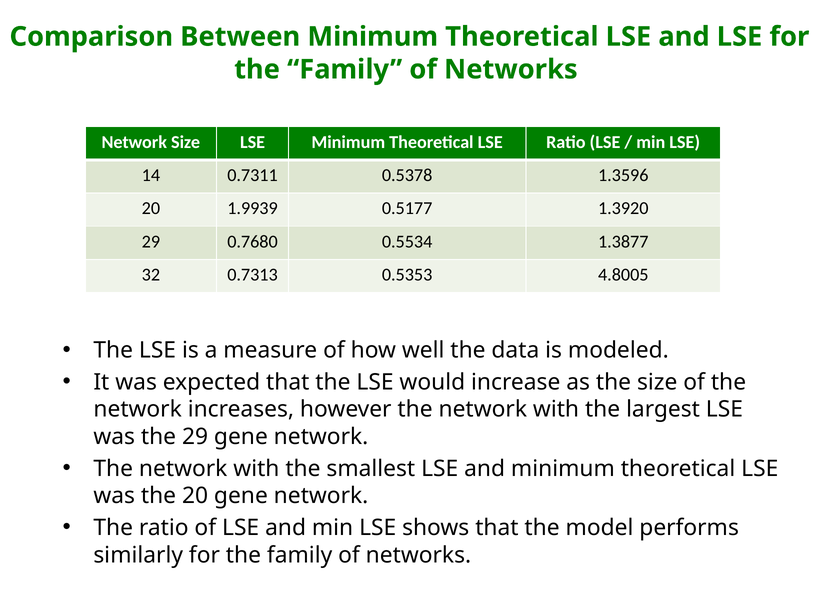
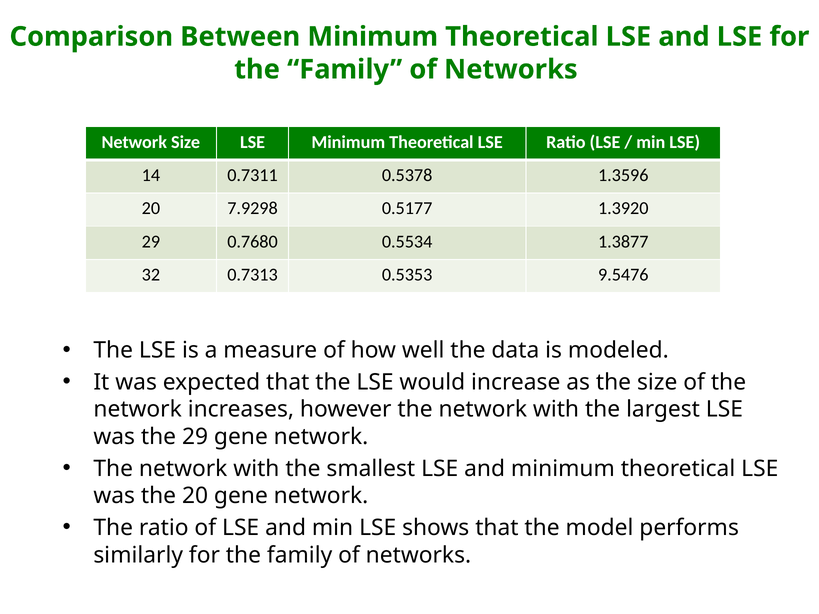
1.9939: 1.9939 -> 7.9298 (253, 209)
4.8005: 4.8005 -> 9.5476 (623, 275)
